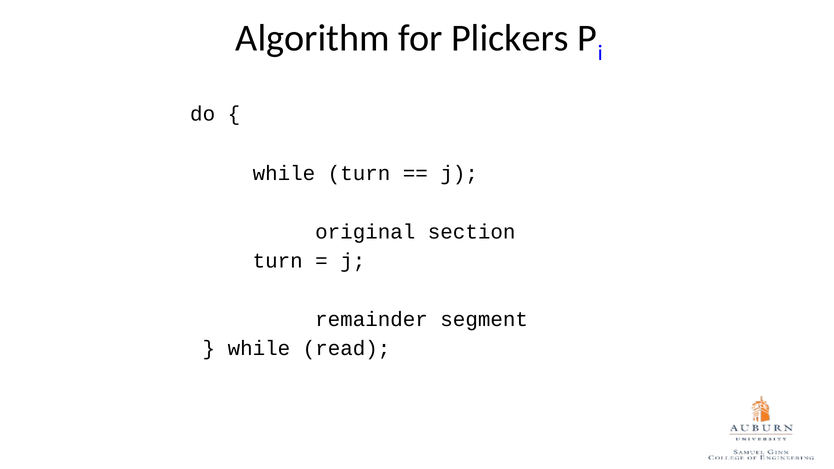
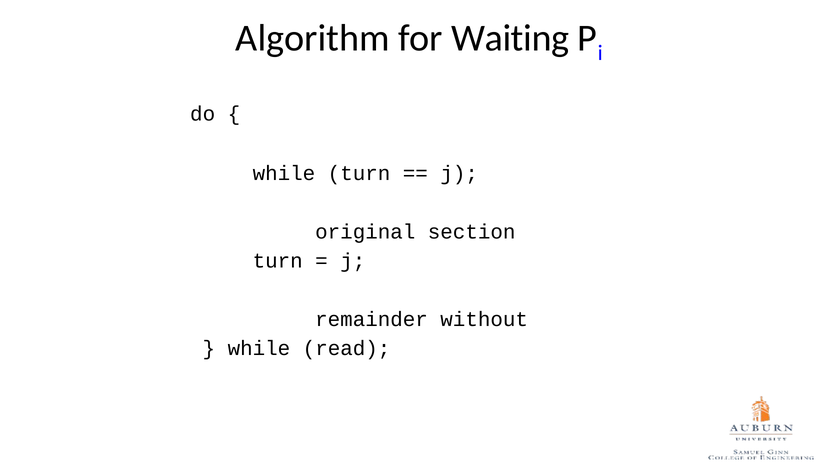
Plickers: Plickers -> Waiting (510, 38)
segment: segment -> without (484, 319)
